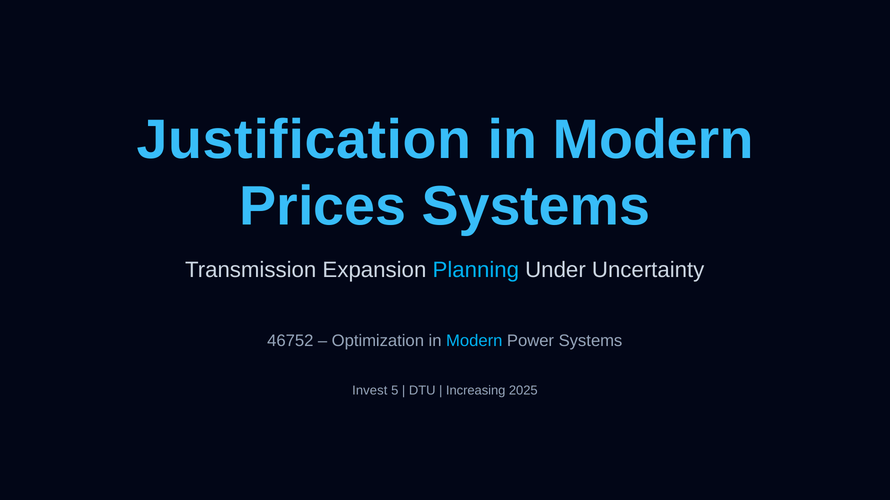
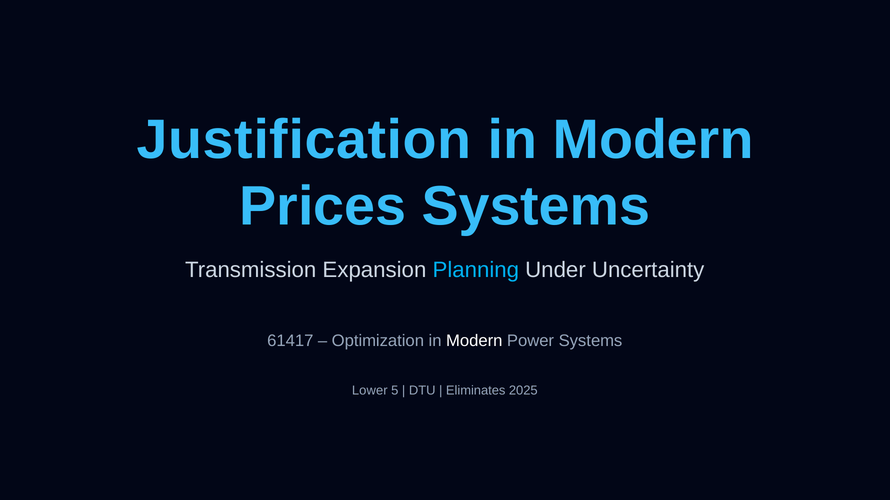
46752: 46752 -> 61417 (290, 341)
Modern colour: light blue -> white (474, 341)
Invest: Invest -> Lower (370, 391)
Increasing: Increasing -> Eliminates (476, 391)
